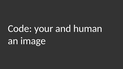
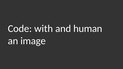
your: your -> with (44, 29)
